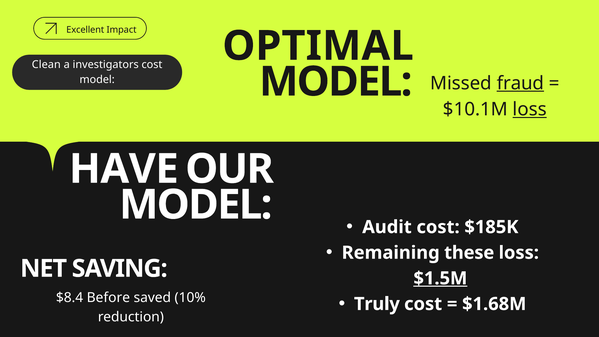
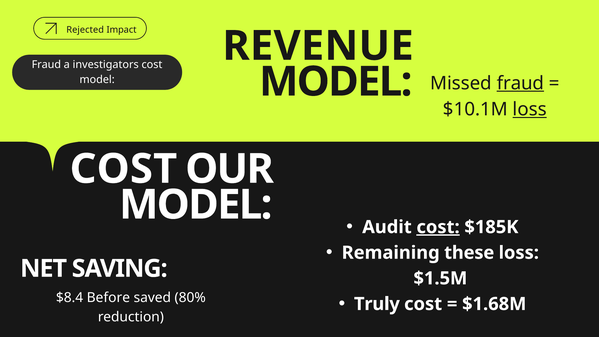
Excellent: Excellent -> Rejected (85, 30)
OPTIMAL: OPTIMAL -> REVENUE (318, 46)
Clean: Clean -> Fraud (46, 65)
HAVE: HAVE -> COST (123, 169)
cost underline: none -> present (438, 227)
$1.5M underline: present -> none (440, 278)
10%: 10% -> 80% (190, 298)
